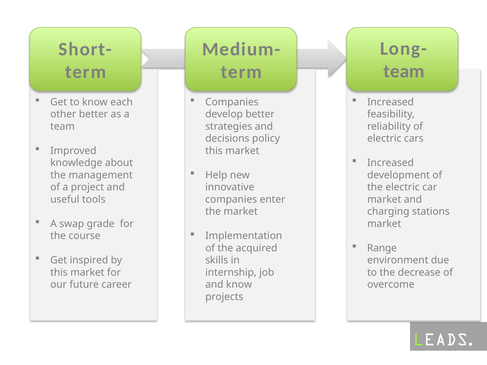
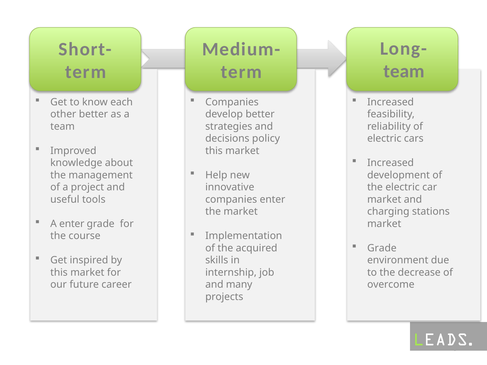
A swap: swap -> enter (72, 224)
Range: Range -> Grade (382, 248)
and know: know -> many (239, 285)
